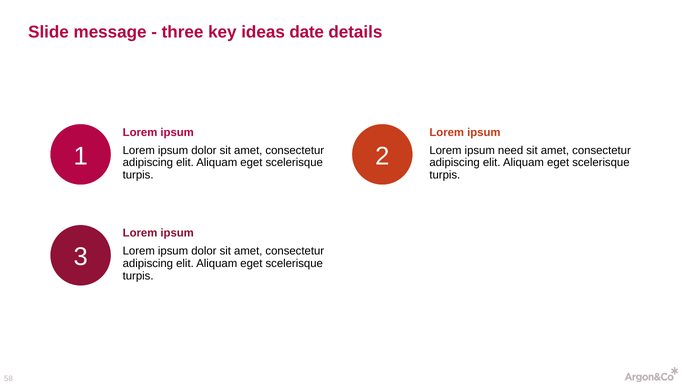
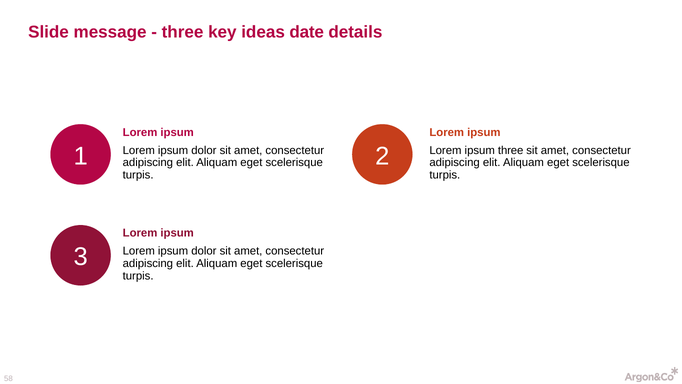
ipsum need: need -> three (511, 150)
